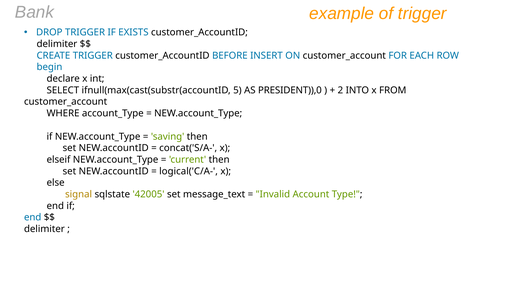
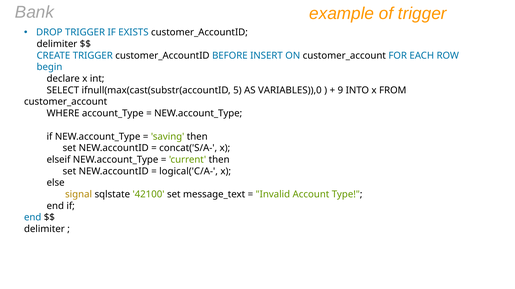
PRESIDENT)),0: PRESIDENT)),0 -> VARIABLES)),0 (290, 90)
2: 2 -> 9 (340, 90)
42005: 42005 -> 42100 (149, 195)
